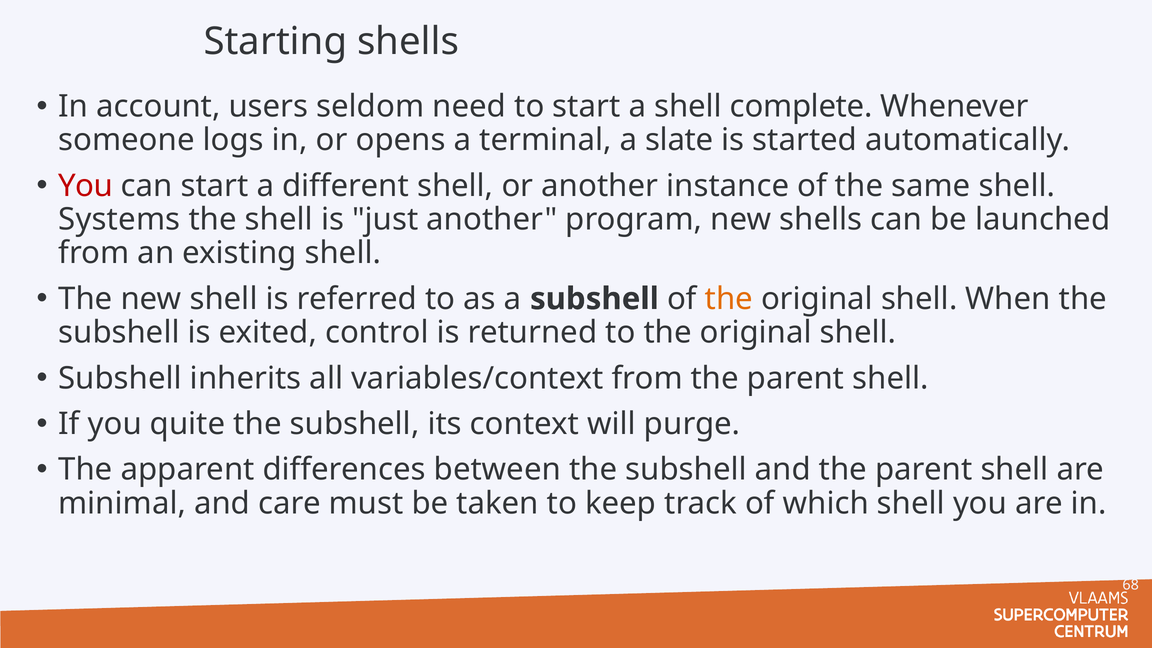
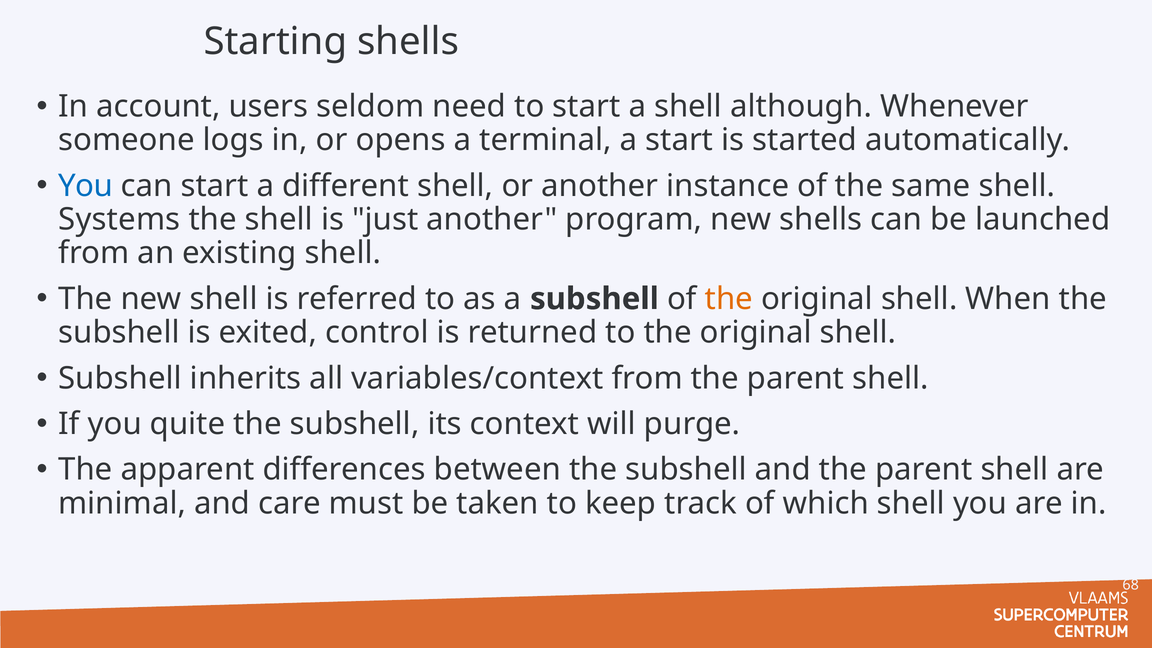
complete: complete -> although (801, 106)
a slate: slate -> start (679, 140)
You colour: red -> blue (86, 186)
